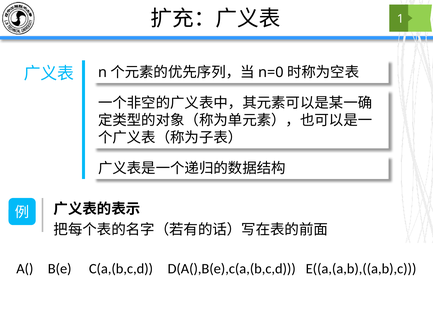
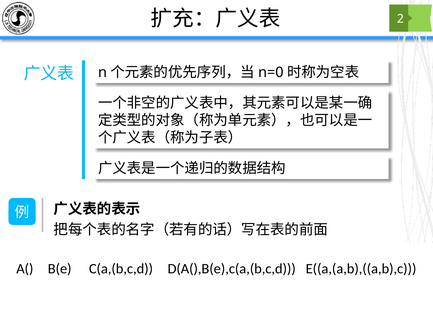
1: 1 -> 2 (400, 19)
